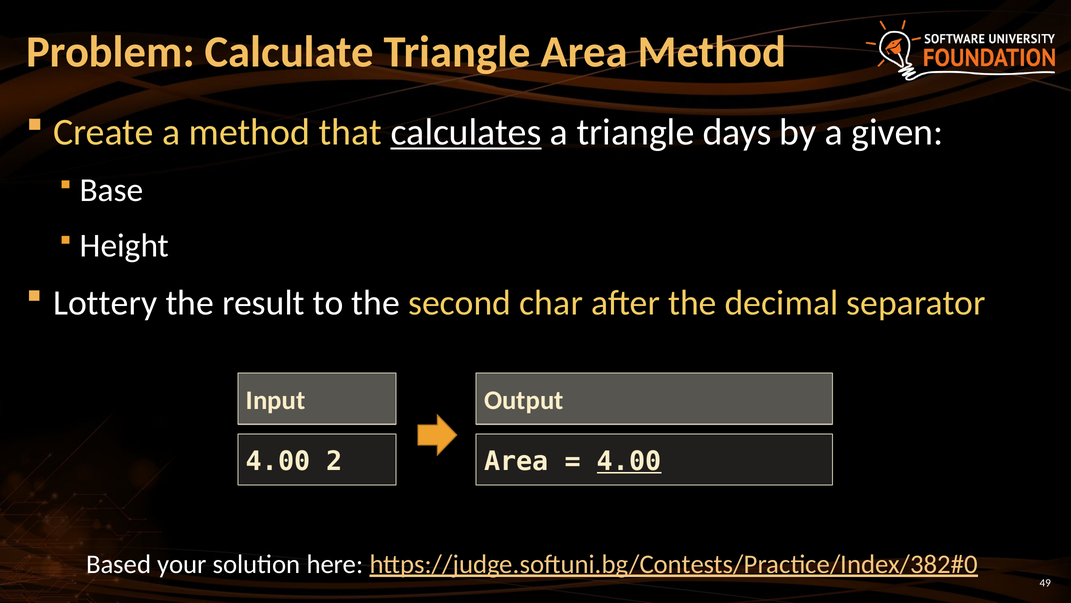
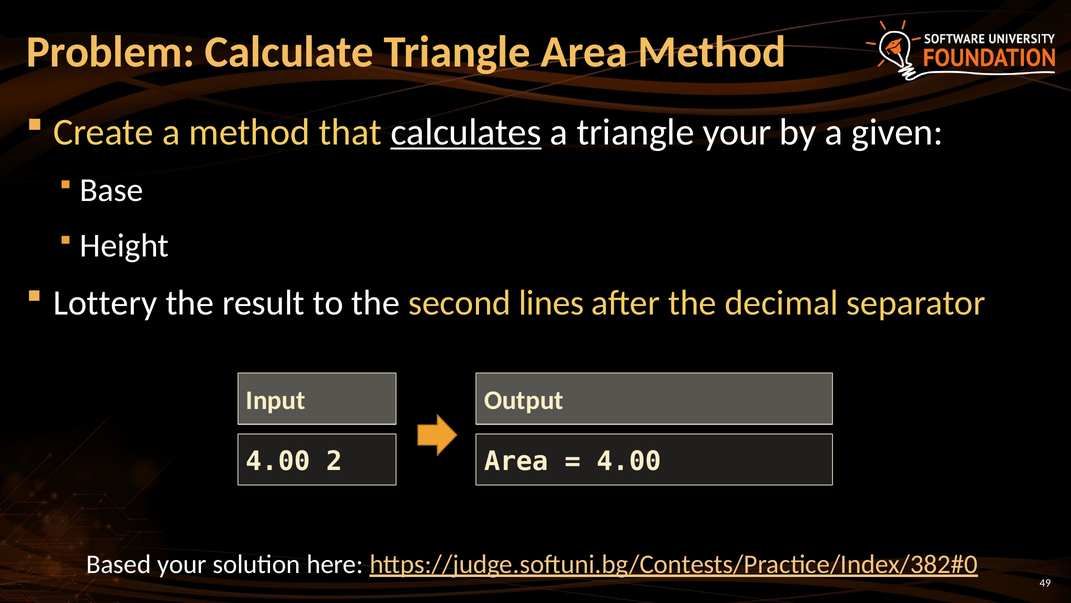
triangle days: days -> your (737, 132)
char: char -> lines (551, 303)
4.00 underline: present -> none (629, 461)
